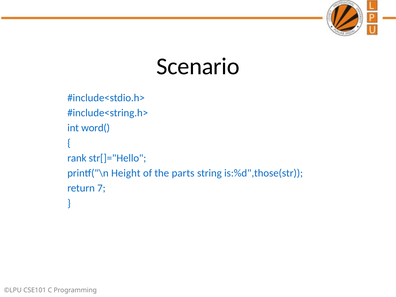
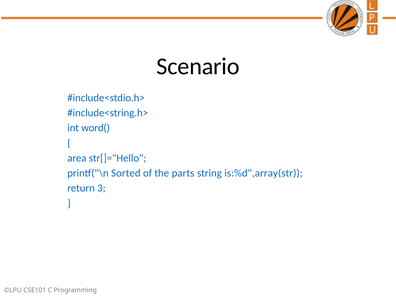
rank: rank -> area (77, 158)
Height: Height -> Sorted (126, 173)
is:%d",those(str: is:%d",those(str -> is:%d",array(str (264, 173)
7: 7 -> 3 (101, 188)
